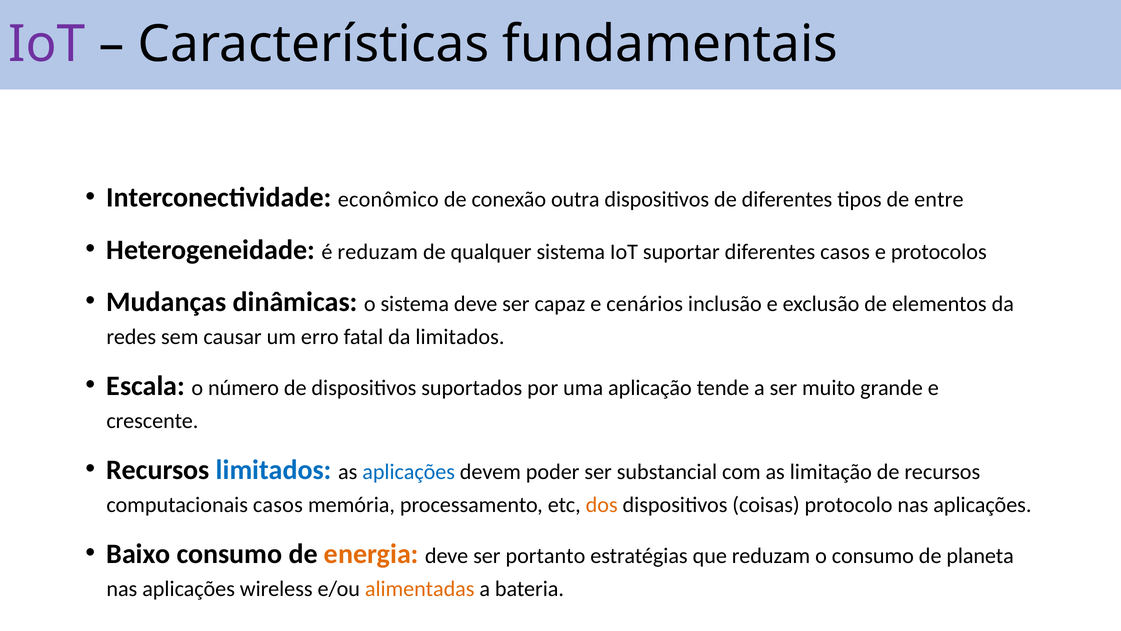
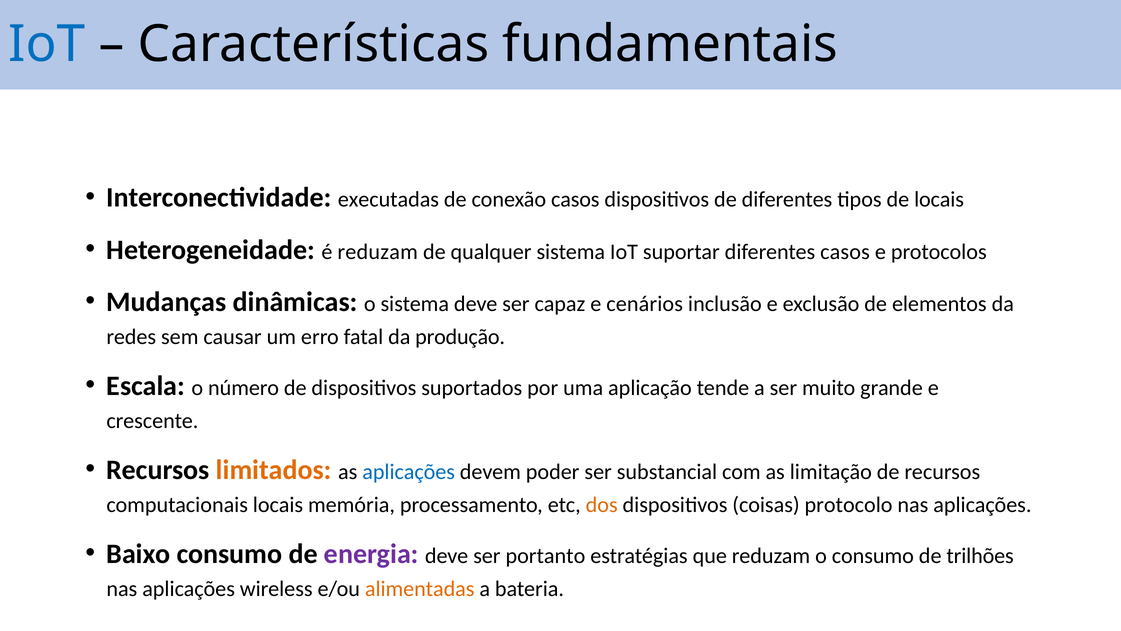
IoT colour: purple -> blue (47, 44)
econômico: econômico -> executadas (388, 199)
conexão outra: outra -> casos (575, 199)
de entre: entre -> locais (939, 199)
da limitados: limitados -> produção (460, 337)
limitados colour: blue -> orange (274, 470)
computacionais casos: casos -> locais (278, 505)
energia colour: orange -> purple (371, 553)
planeta: planeta -> trilhões (980, 555)
